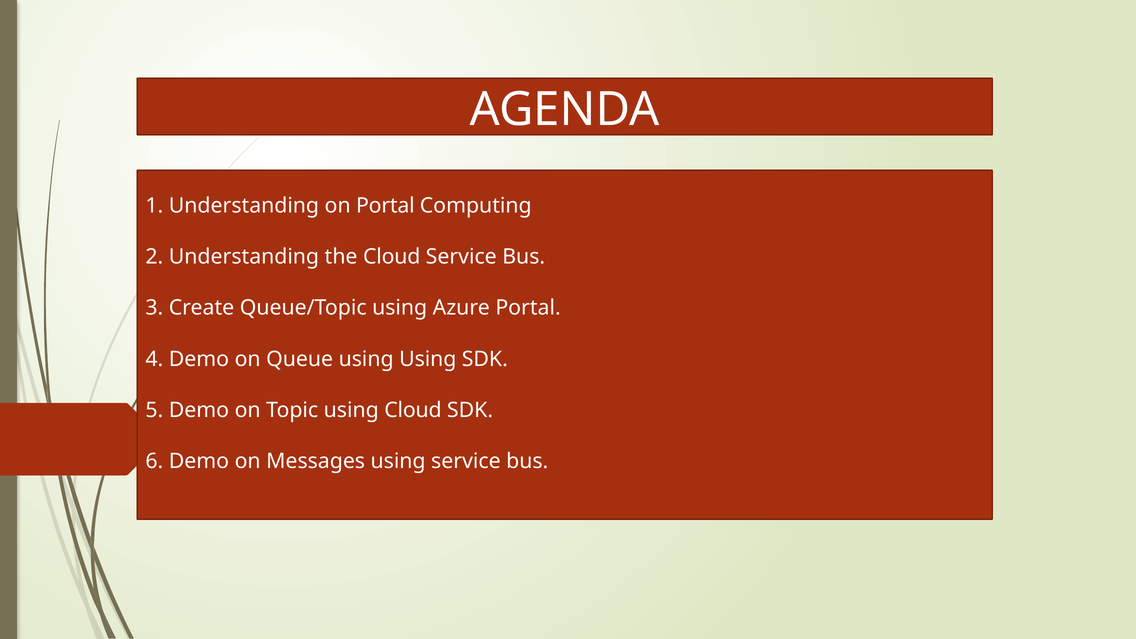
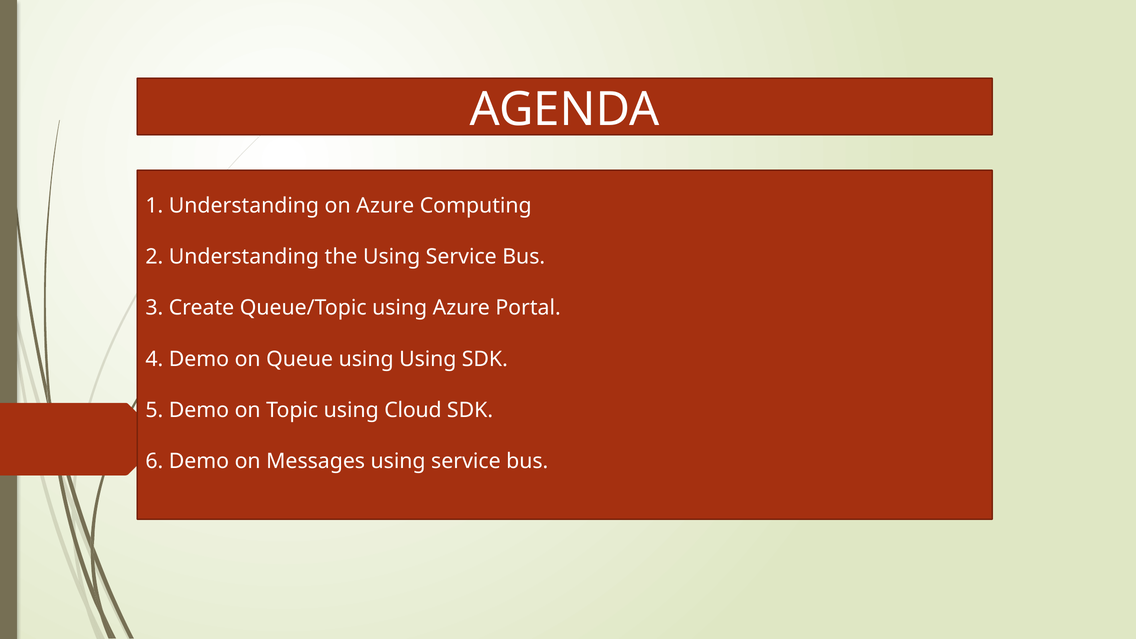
on Portal: Portal -> Azure (385, 206)
the Cloud: Cloud -> Using (392, 257)
